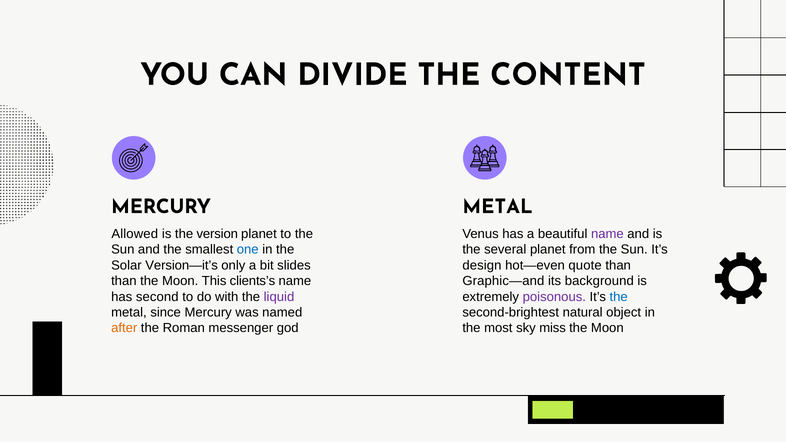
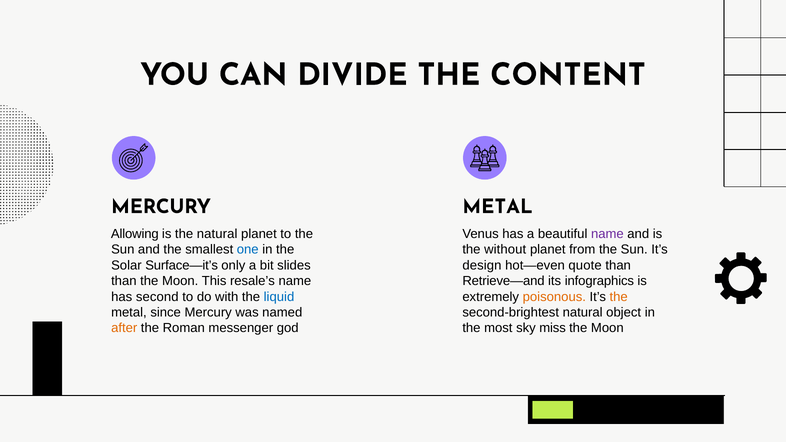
Allowed: Allowed -> Allowing (135, 234)
the version: version -> natural (217, 234)
several: several -> without (505, 250)
Version—it’s: Version—it’s -> Surface—it’s (182, 265)
clients’s: clients’s -> resale’s (252, 281)
Graphic—and: Graphic—and -> Retrieve—and (504, 281)
background: background -> infographics (599, 281)
liquid colour: purple -> blue (279, 297)
poisonous colour: purple -> orange (554, 297)
the colour: blue -> orange (619, 297)
